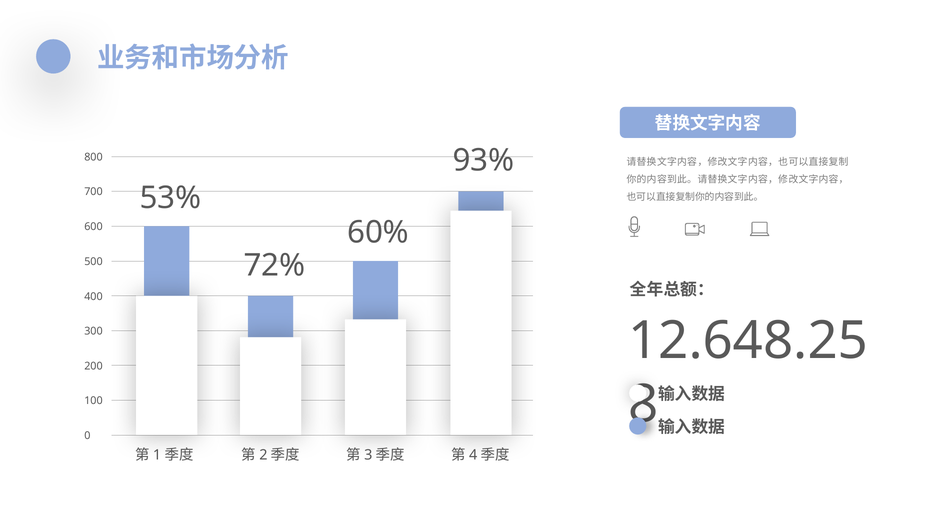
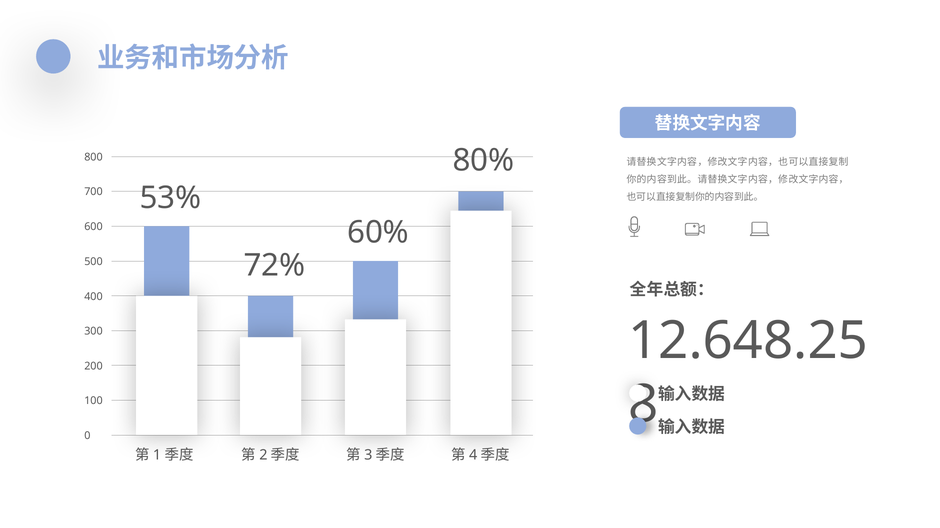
93%: 93% -> 80% (484, 161)
